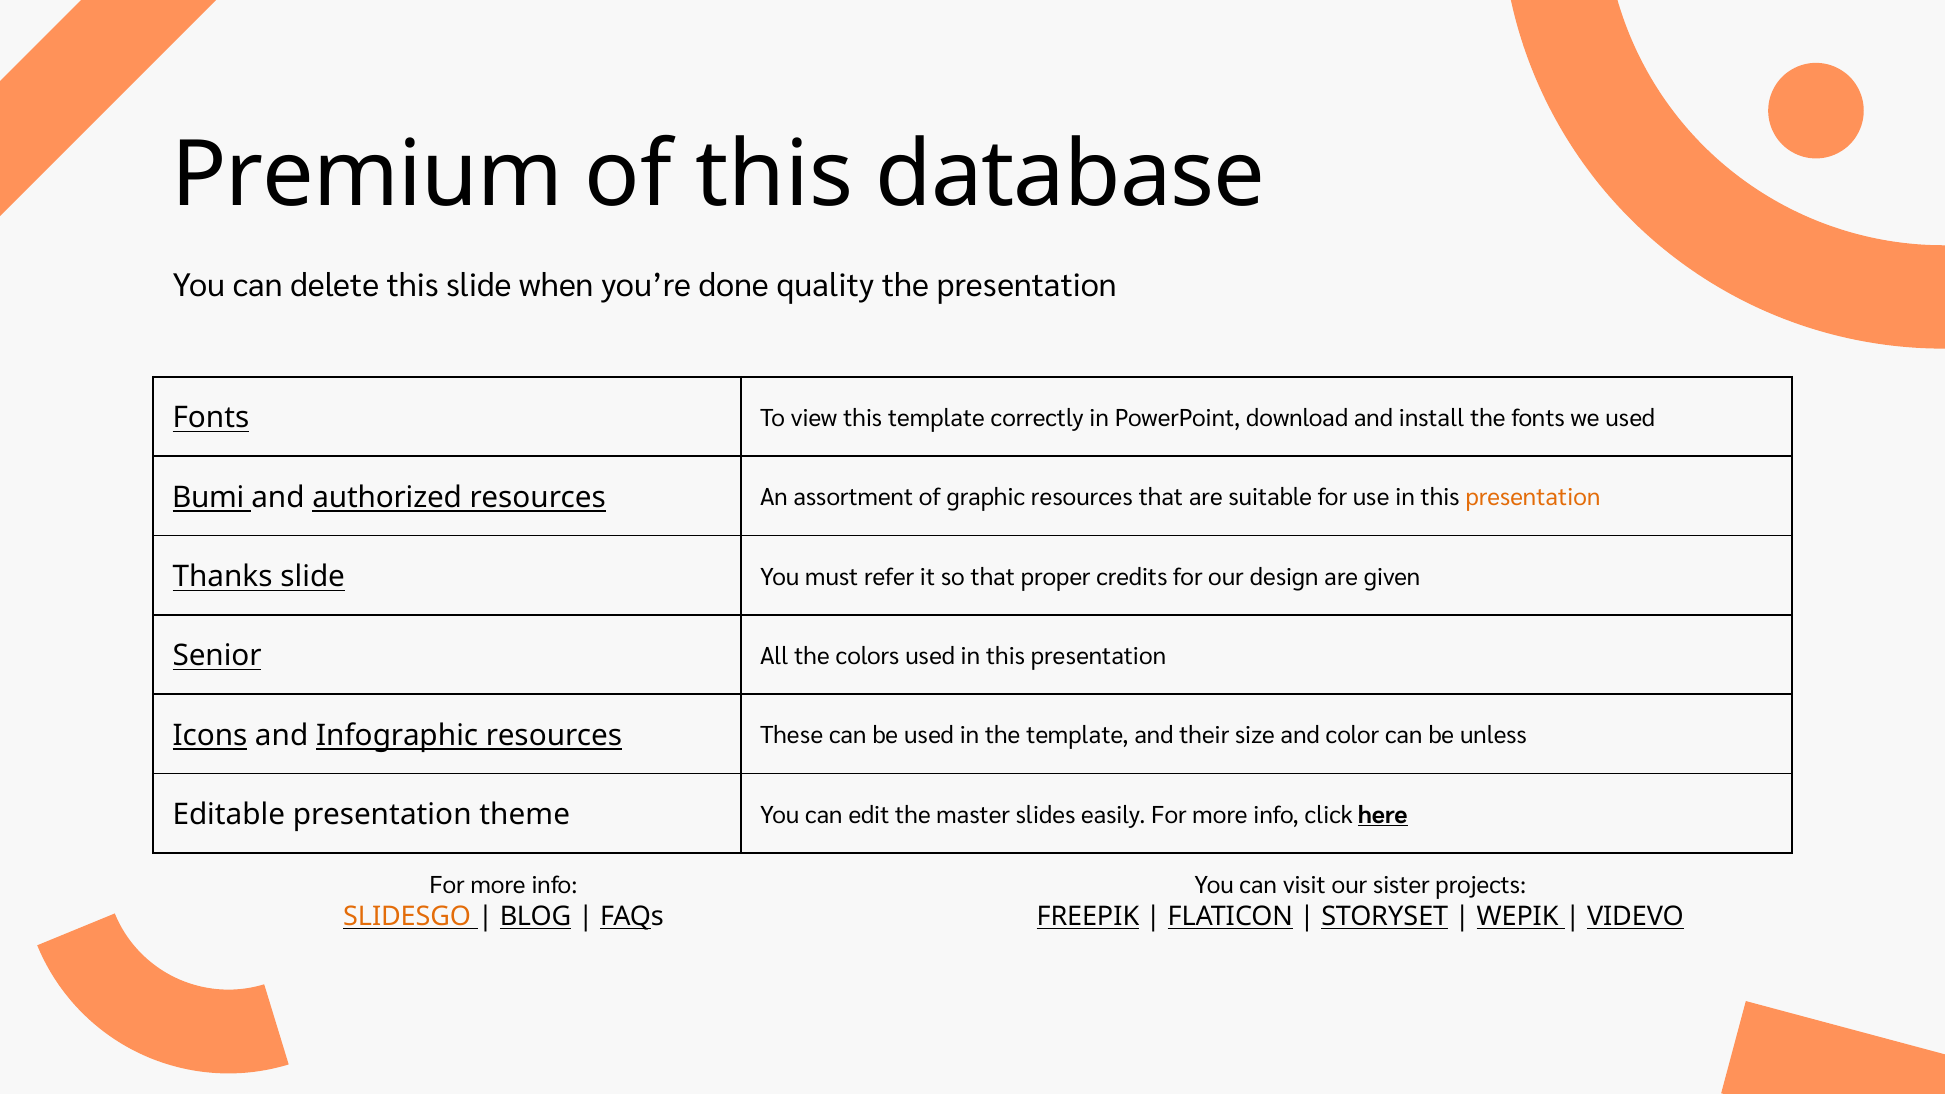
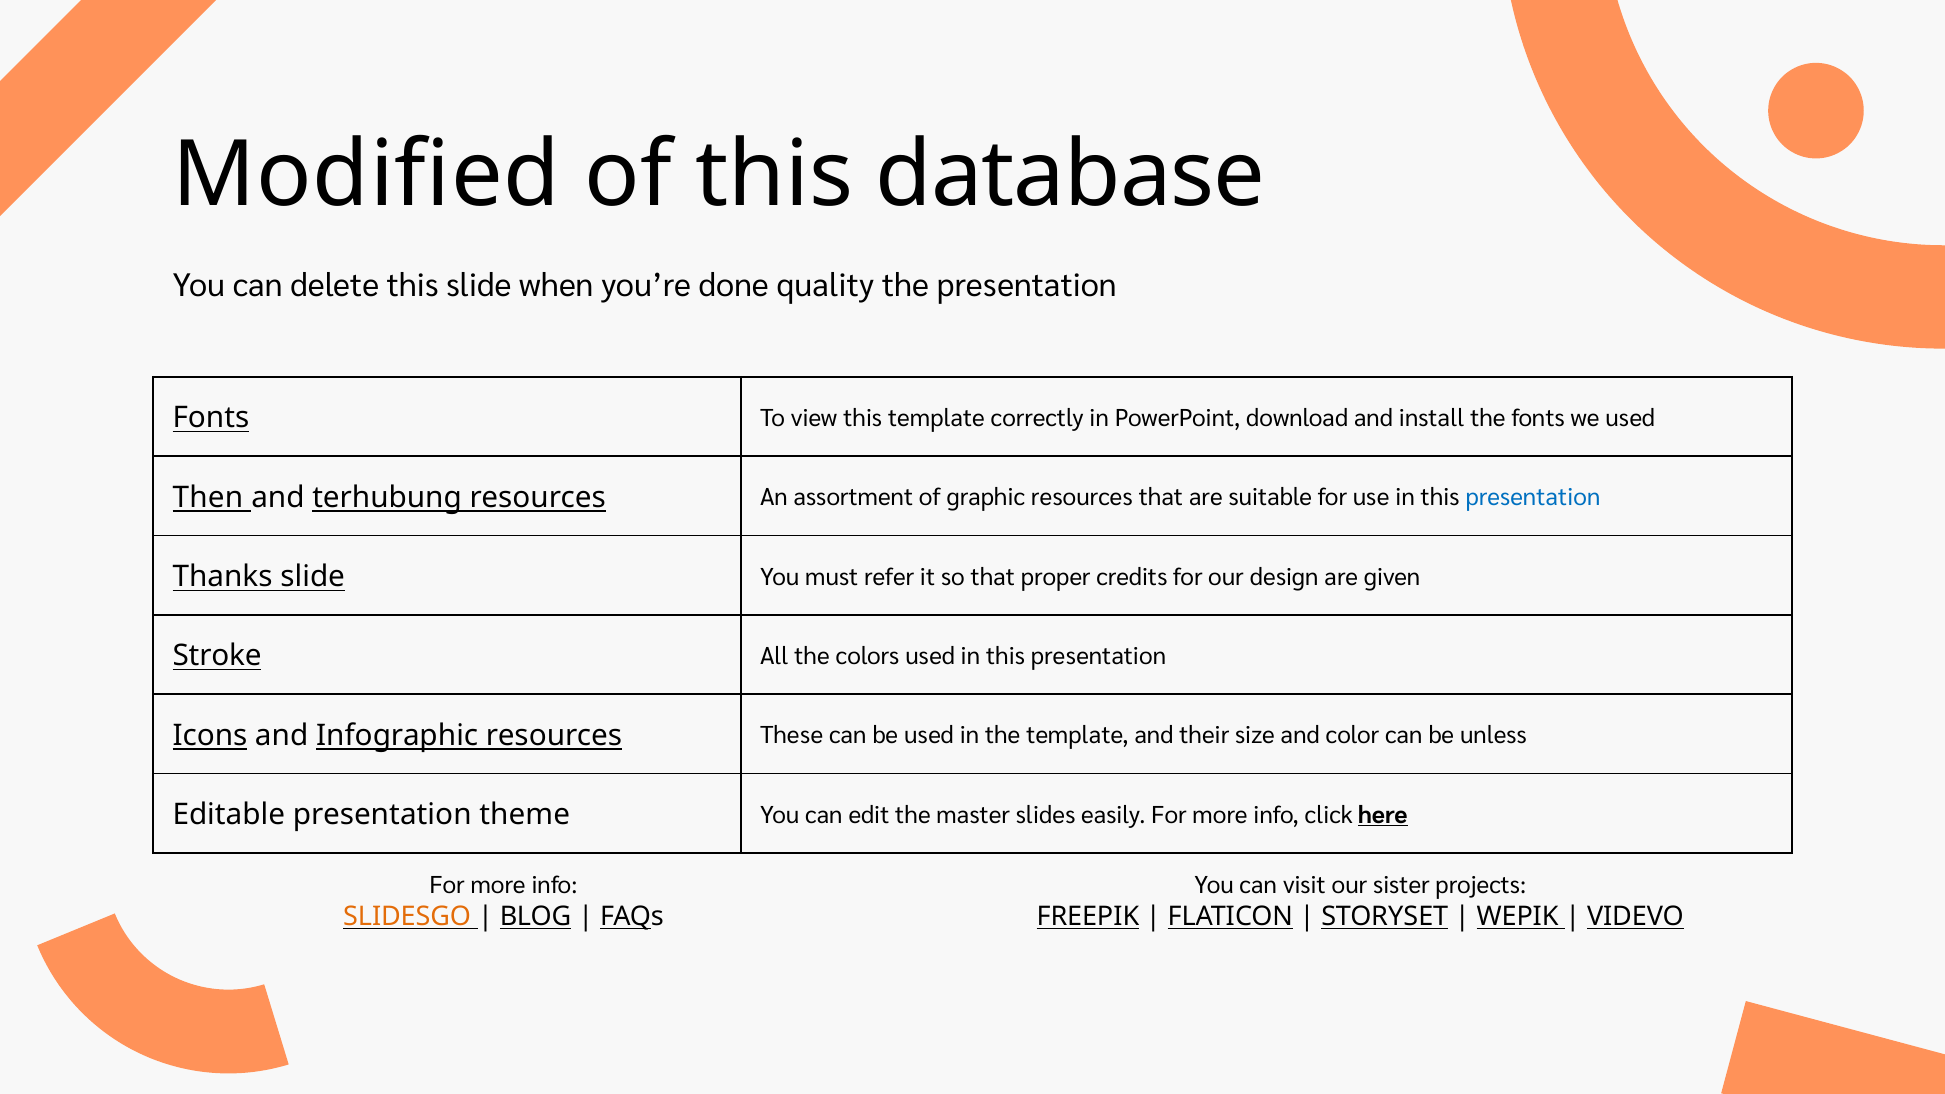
Premium: Premium -> Modified (366, 176)
Bumi: Bumi -> Then (208, 498)
authorized: authorized -> terhubung (387, 498)
presentation colour: orange -> blue (1533, 498)
Senior: Senior -> Stroke (217, 656)
